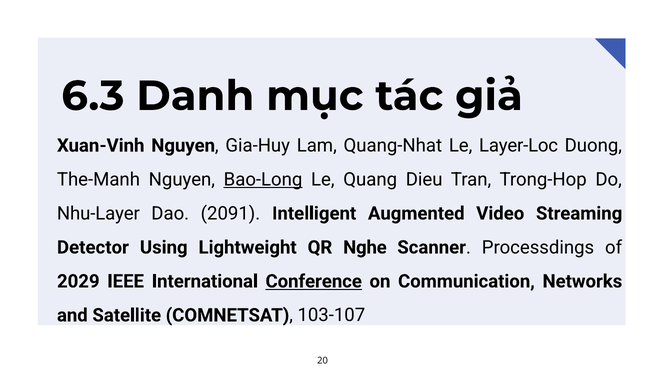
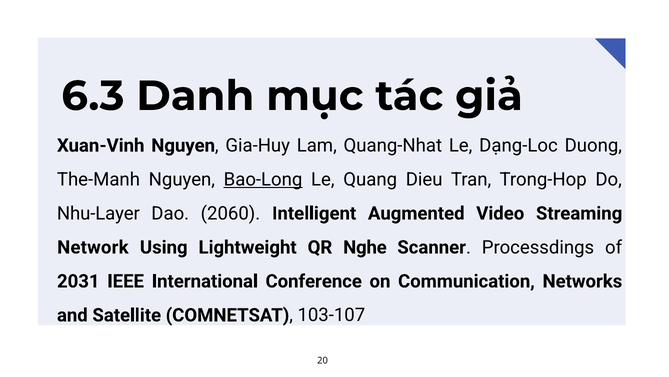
Layer-Loc: Layer-Loc -> Dạng-Loc (518, 145)
2091: 2091 -> 2060 (230, 213)
Detector: Detector -> Network (93, 247)
2029: 2029 -> 2031 (78, 281)
Conference underline: present -> none (314, 281)
